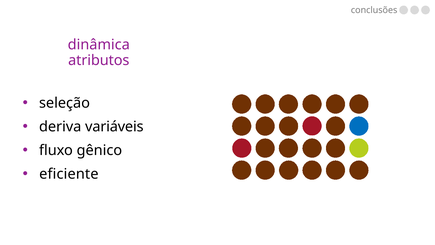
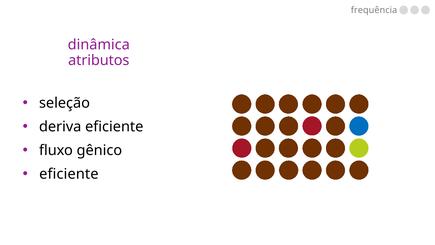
conclusões: conclusões -> frequência (374, 10)
deriva variáveis: variáveis -> eficiente (114, 127)
